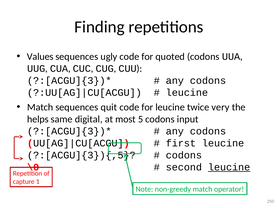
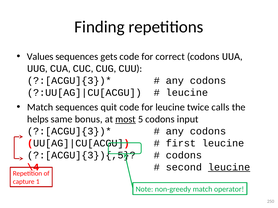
ugly: ugly -> gets (109, 57)
quoted: quoted -> correct (170, 57)
very: very -> calls (220, 107)
digital: digital -> bonus (89, 119)
most underline: none -> present (125, 119)
\0: \0 -> \4 (33, 168)
